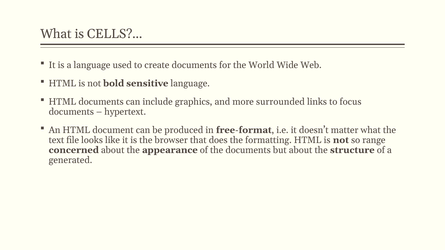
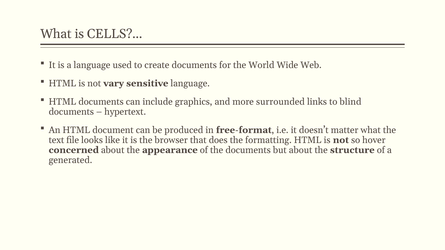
bold: bold -> vary (114, 83)
focus: focus -> blind (351, 102)
range: range -> hover (374, 140)
